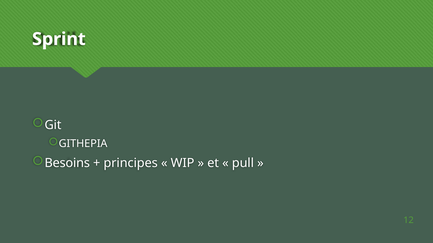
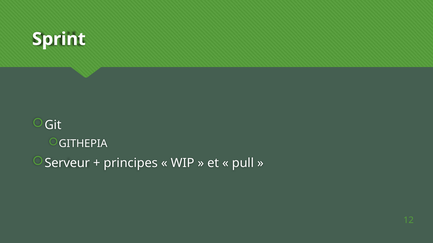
Besoins: Besoins -> Serveur (67, 163)
